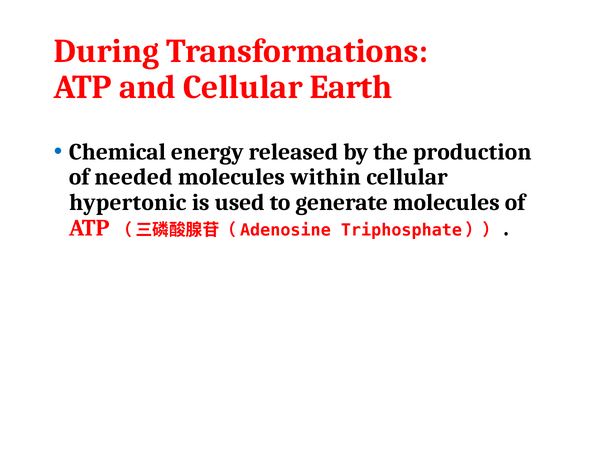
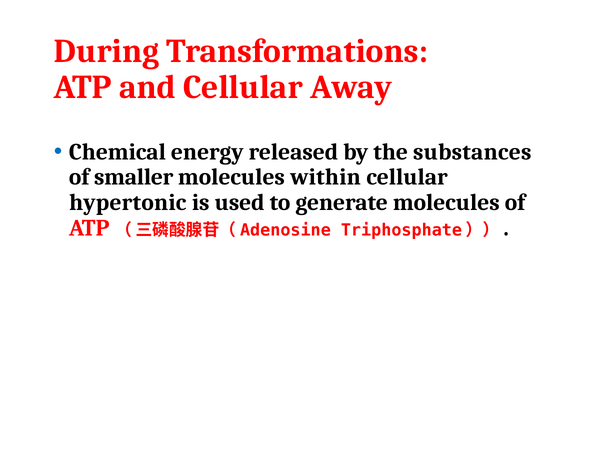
Earth: Earth -> Away (351, 87)
production: production -> substances (472, 152)
needed: needed -> smaller (134, 177)
